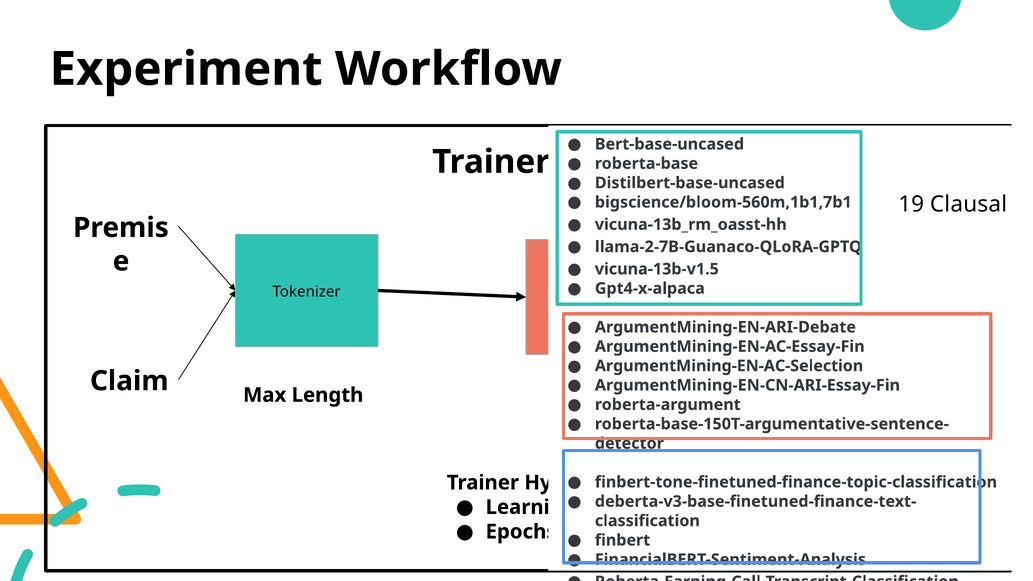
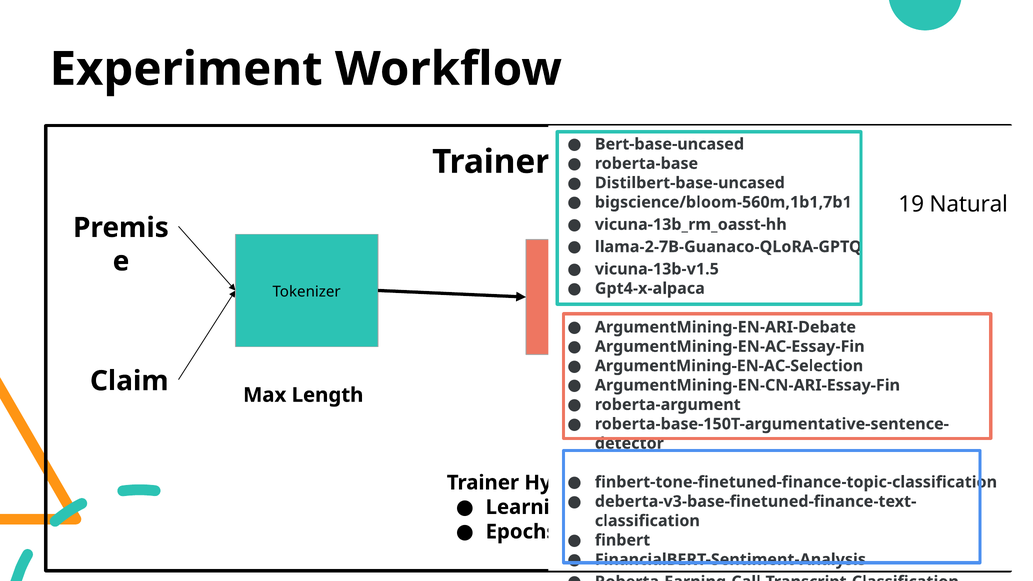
Clausal: Clausal -> Natural (969, 204)
